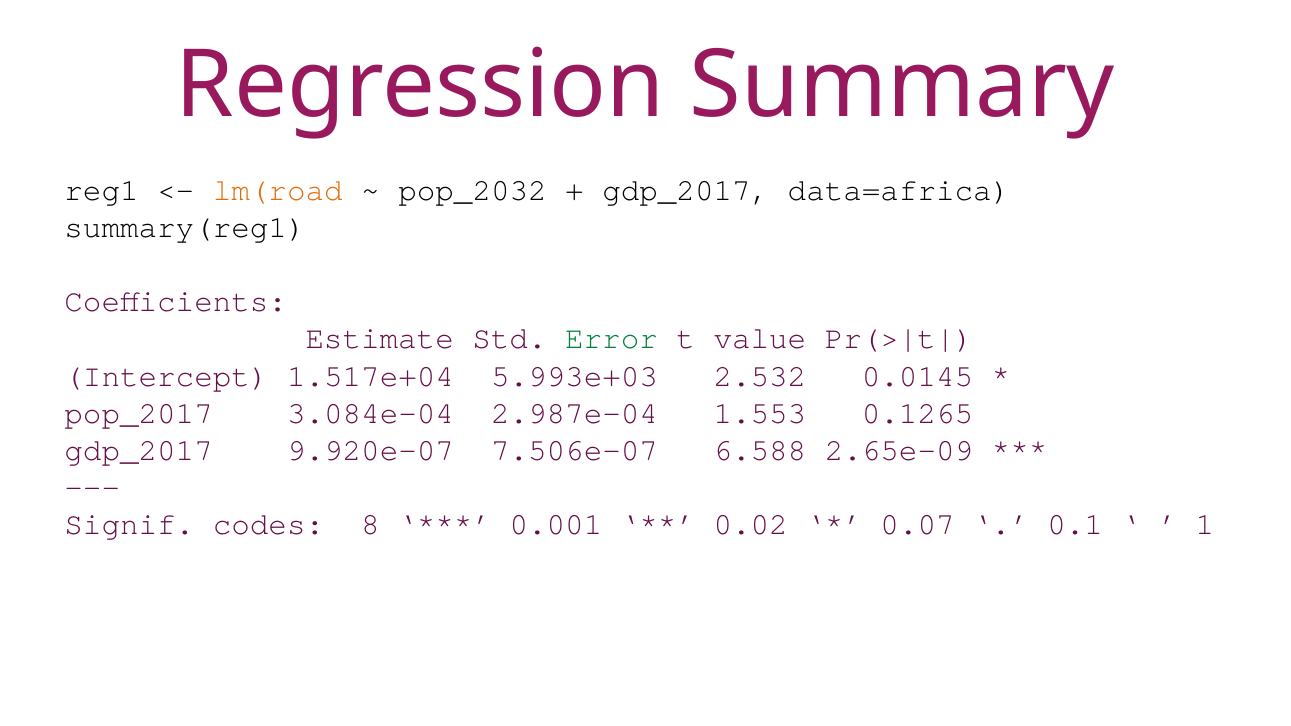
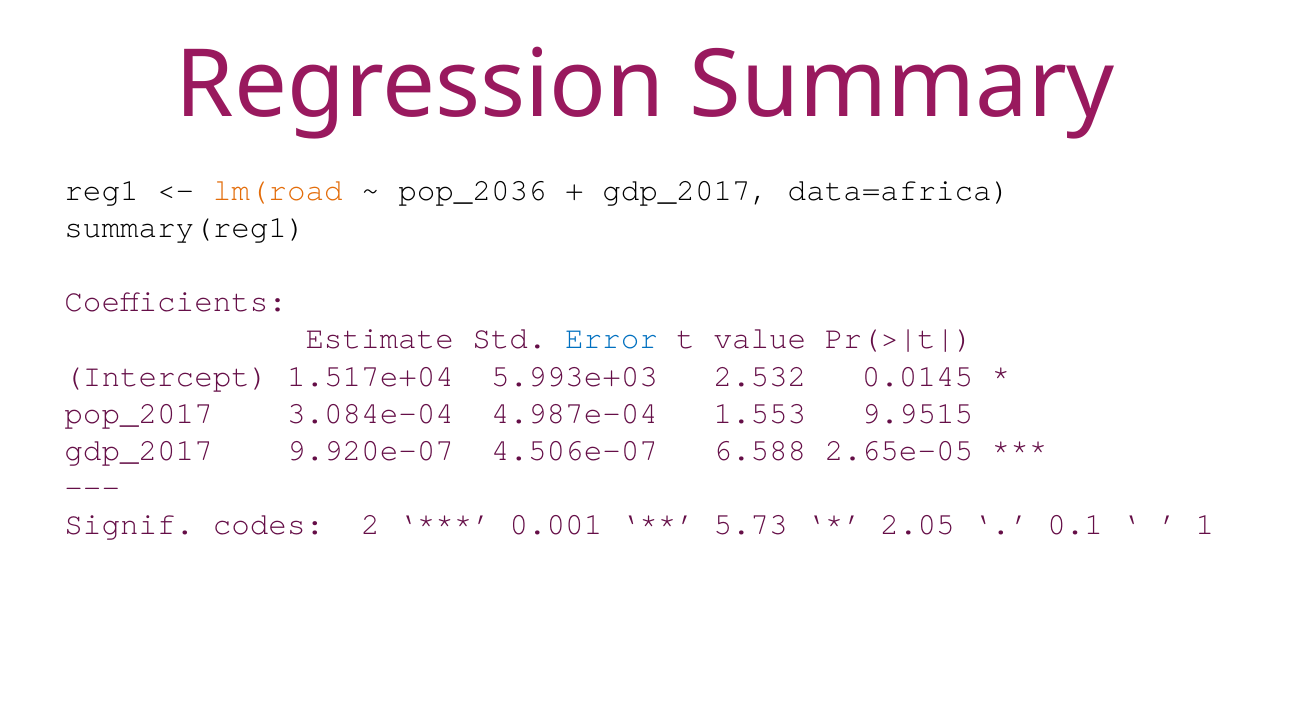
pop_2032: pop_2032 -> pop_2036 (473, 190)
Error colour: green -> blue (612, 339)
2.987e-04: 2.987e-04 -> 4.987e-04 (574, 413)
0.1265: 0.1265 -> 9.9515 (918, 413)
7.506e-07: 7.506e-07 -> 4.506e-07 (574, 450)
2.65e-09: 2.65e-09 -> 2.65e-05 (899, 450)
8: 8 -> 2 (370, 525)
0.02: 0.02 -> 5.73 (751, 525)
0.07: 0.07 -> 2.05 (918, 525)
